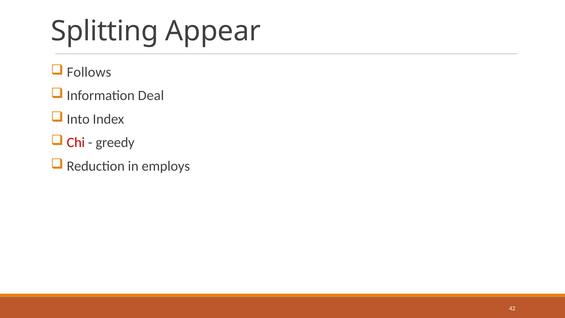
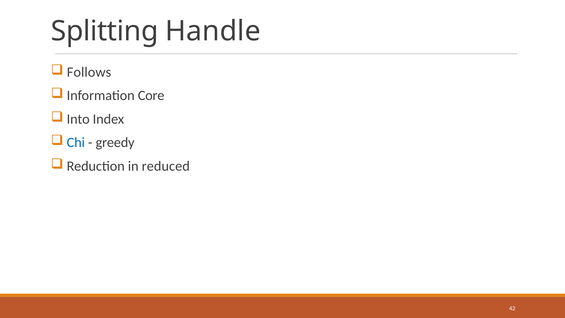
Appear: Appear -> Handle (213, 31)
Deal: Deal -> Core (151, 96)
Chi colour: red -> blue (76, 143)
employs: employs -> reduced (166, 166)
